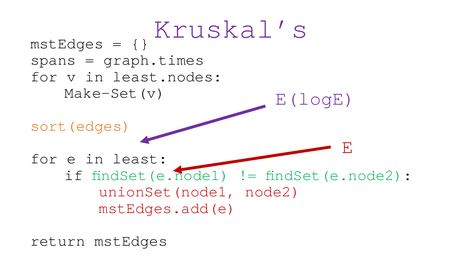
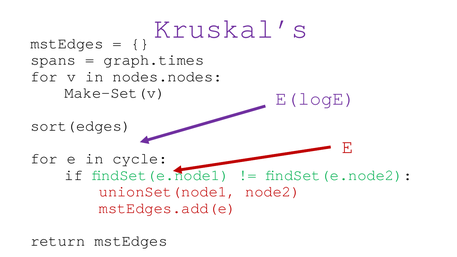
least.nodes: least.nodes -> nodes.nodes (168, 76)
sort(edges colour: orange -> black (81, 126)
least: least -> cycle (140, 159)
